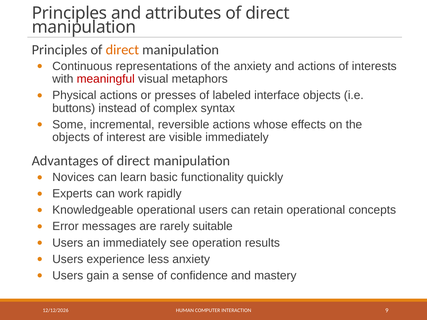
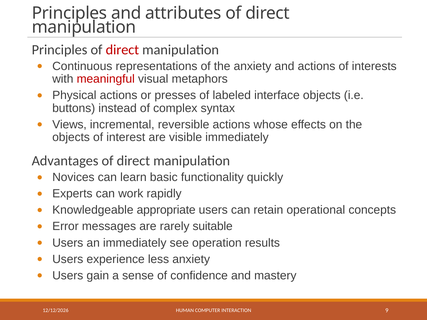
direct colour: orange -> red (122, 50)
Some: Some -> Views (69, 125)
Knowledgeable operational: operational -> appropriate (166, 210)
